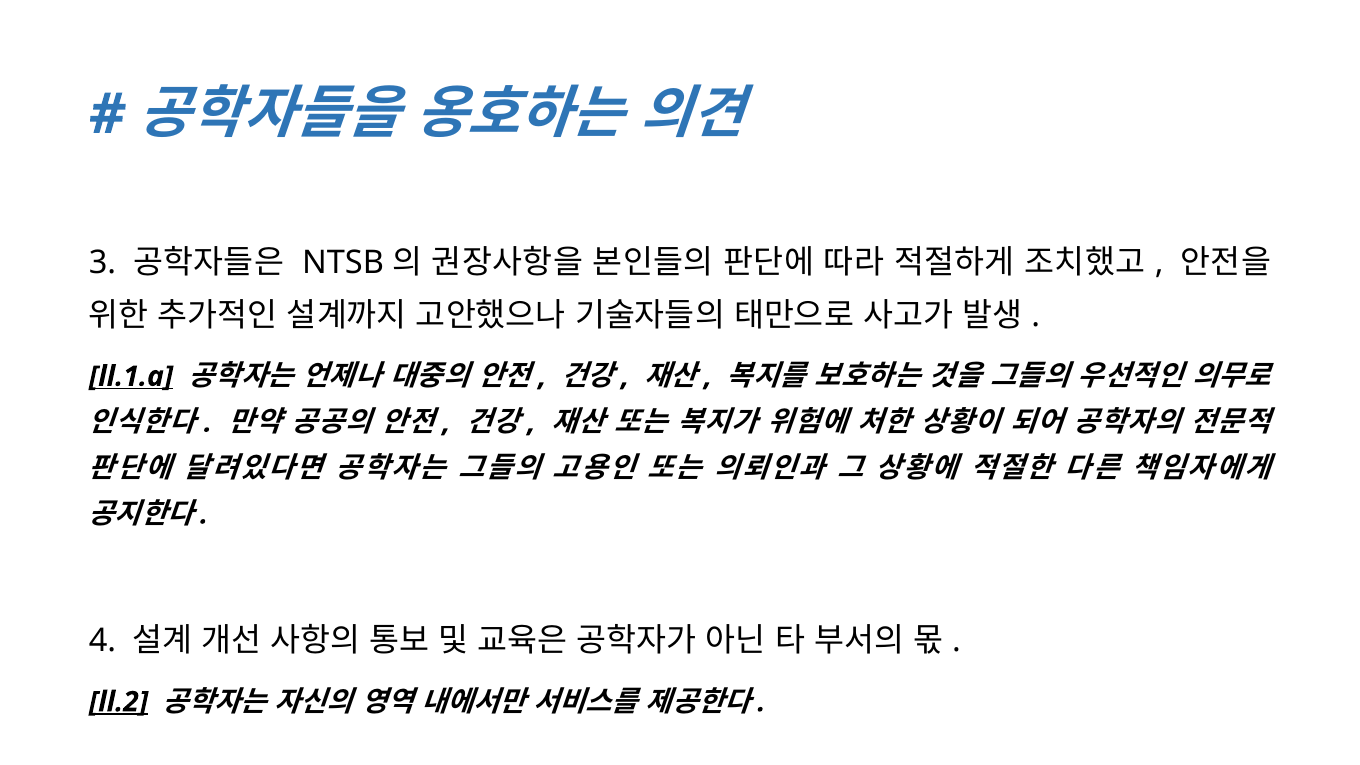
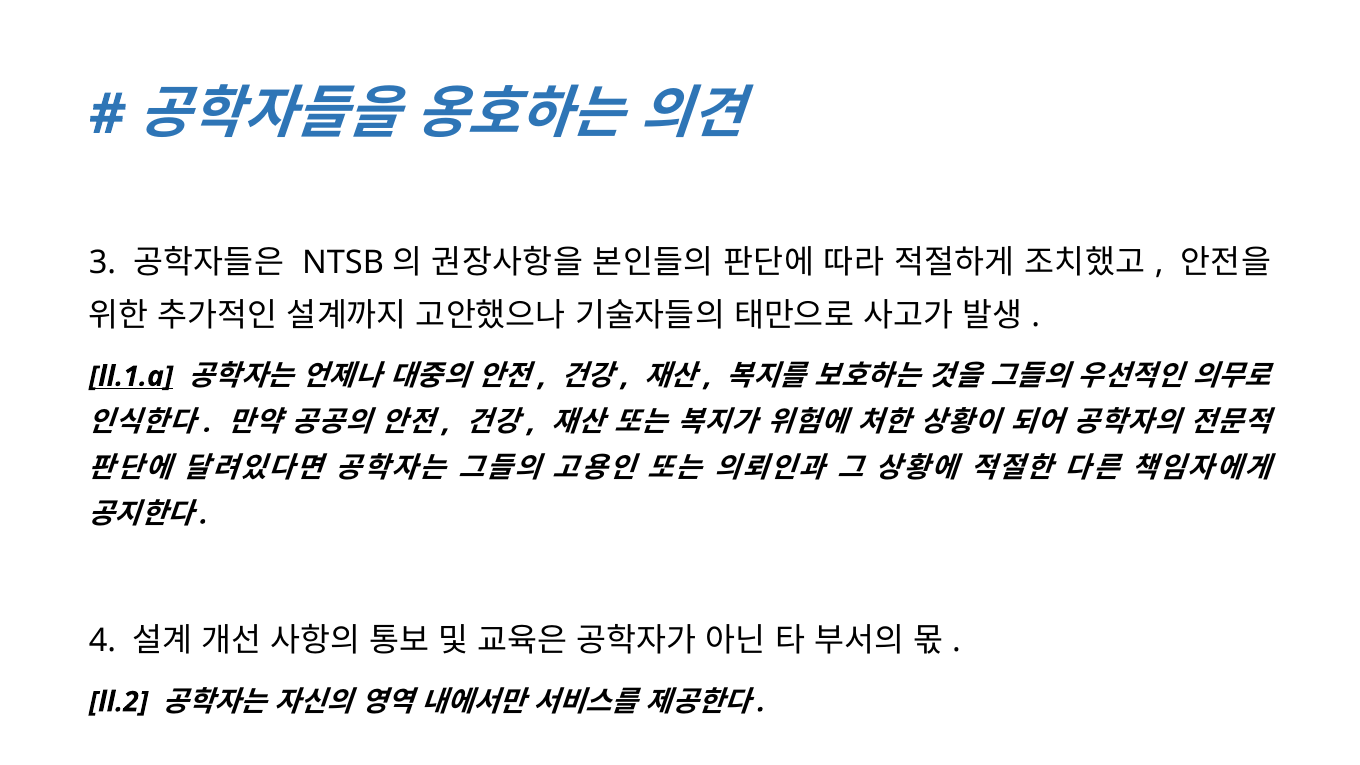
ll.2 underline: present -> none (119, 702)
